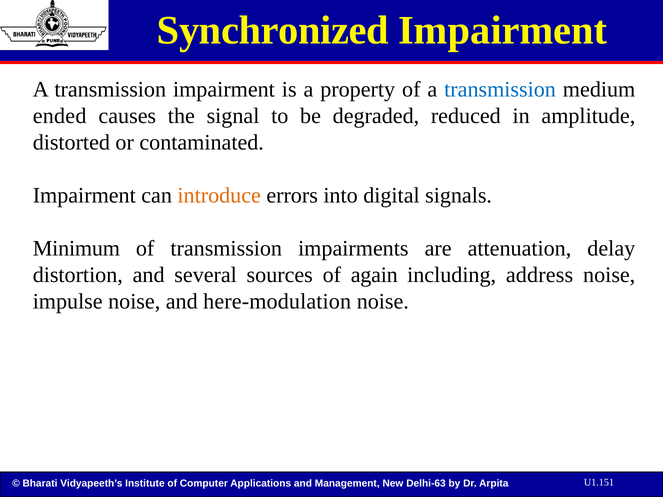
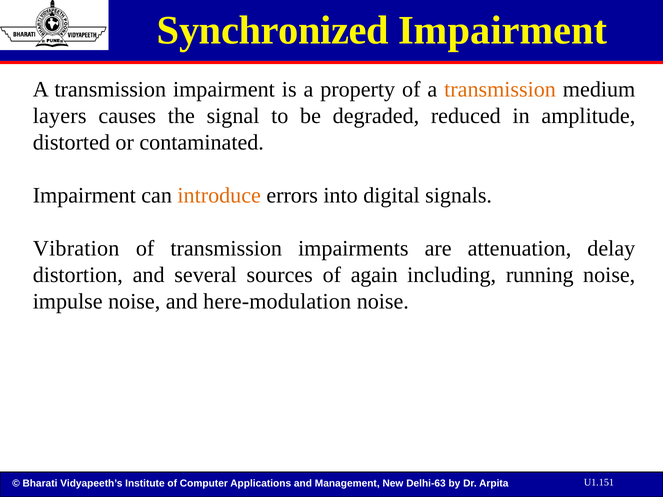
transmission colour: blue -> orange (500, 89)
ended: ended -> layers (60, 116)
Minimum: Minimum -> Vibration (76, 248)
address: address -> running (540, 275)
